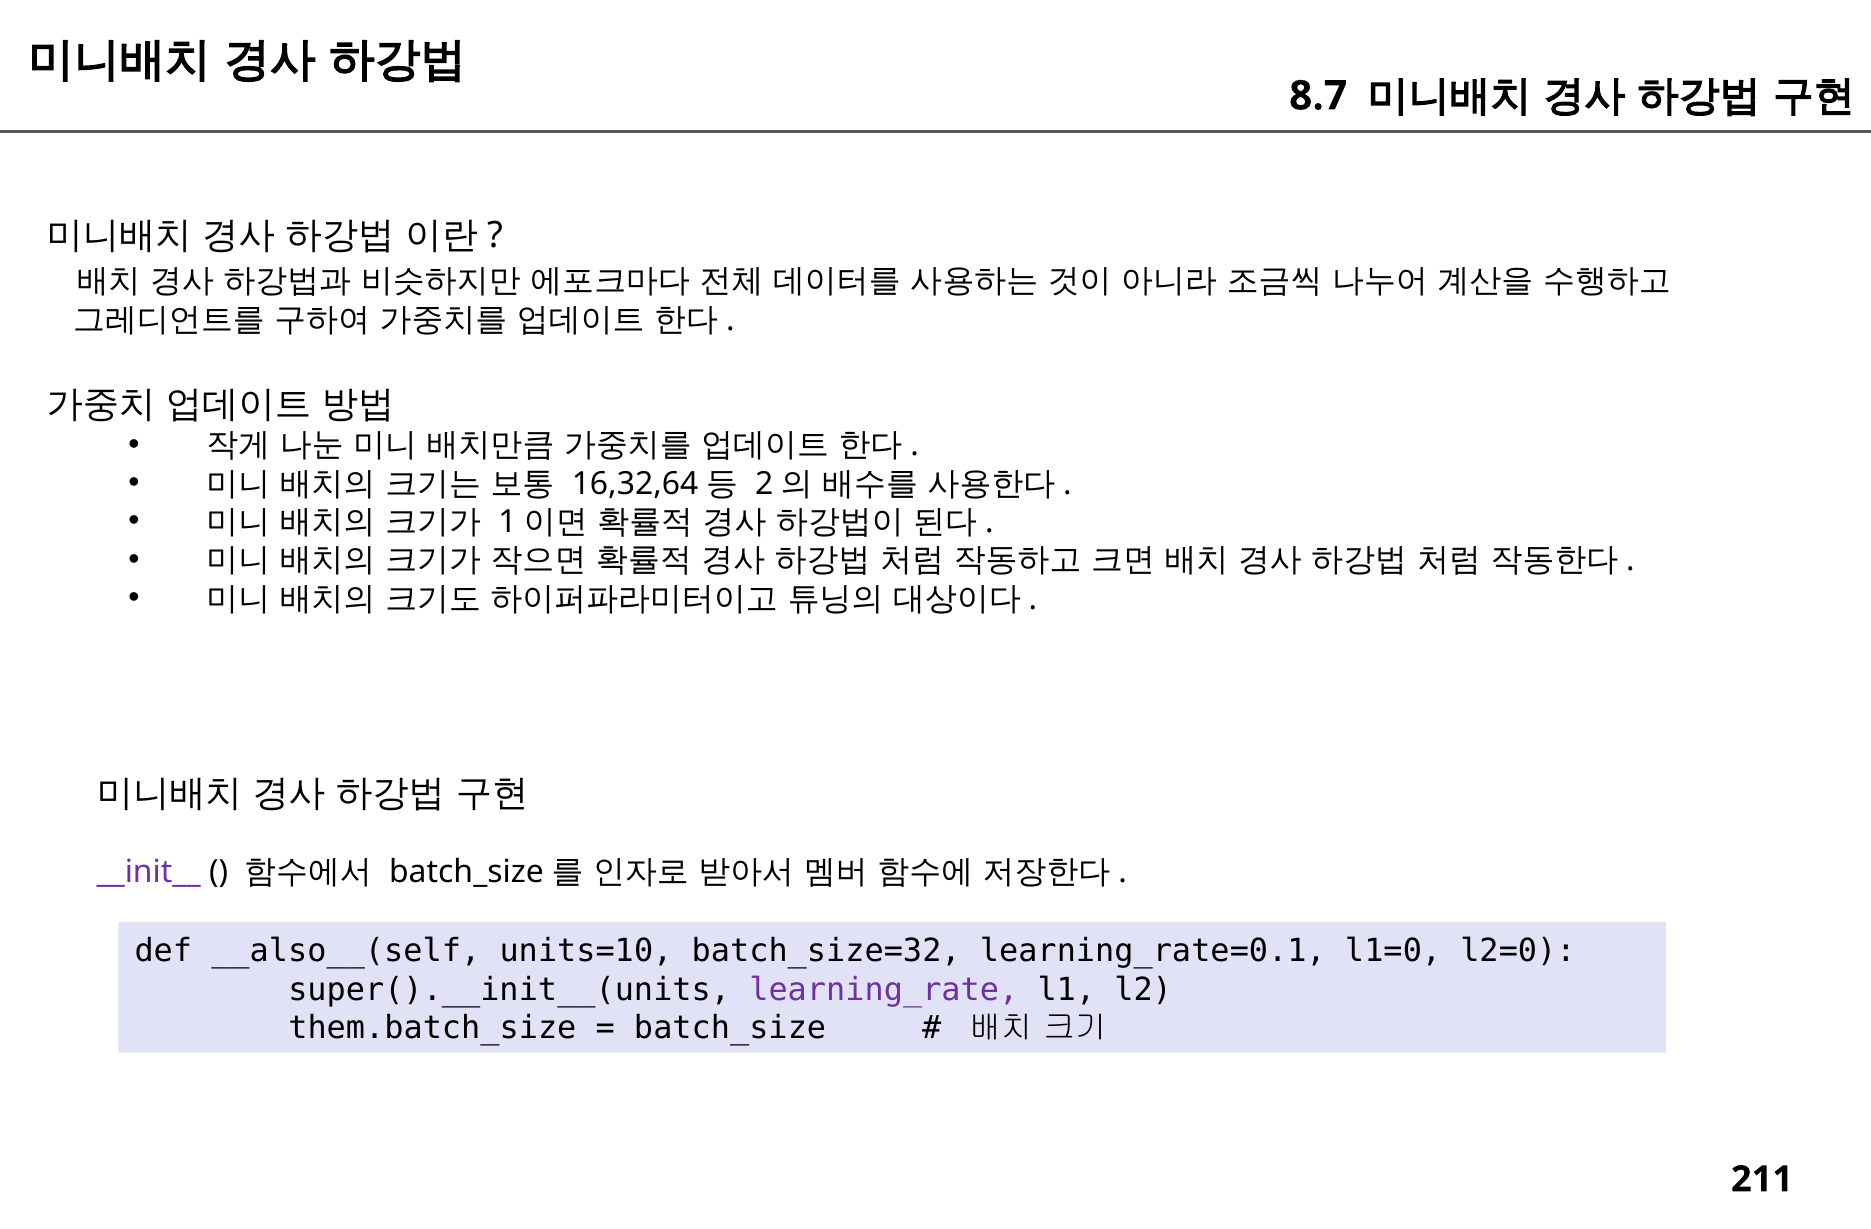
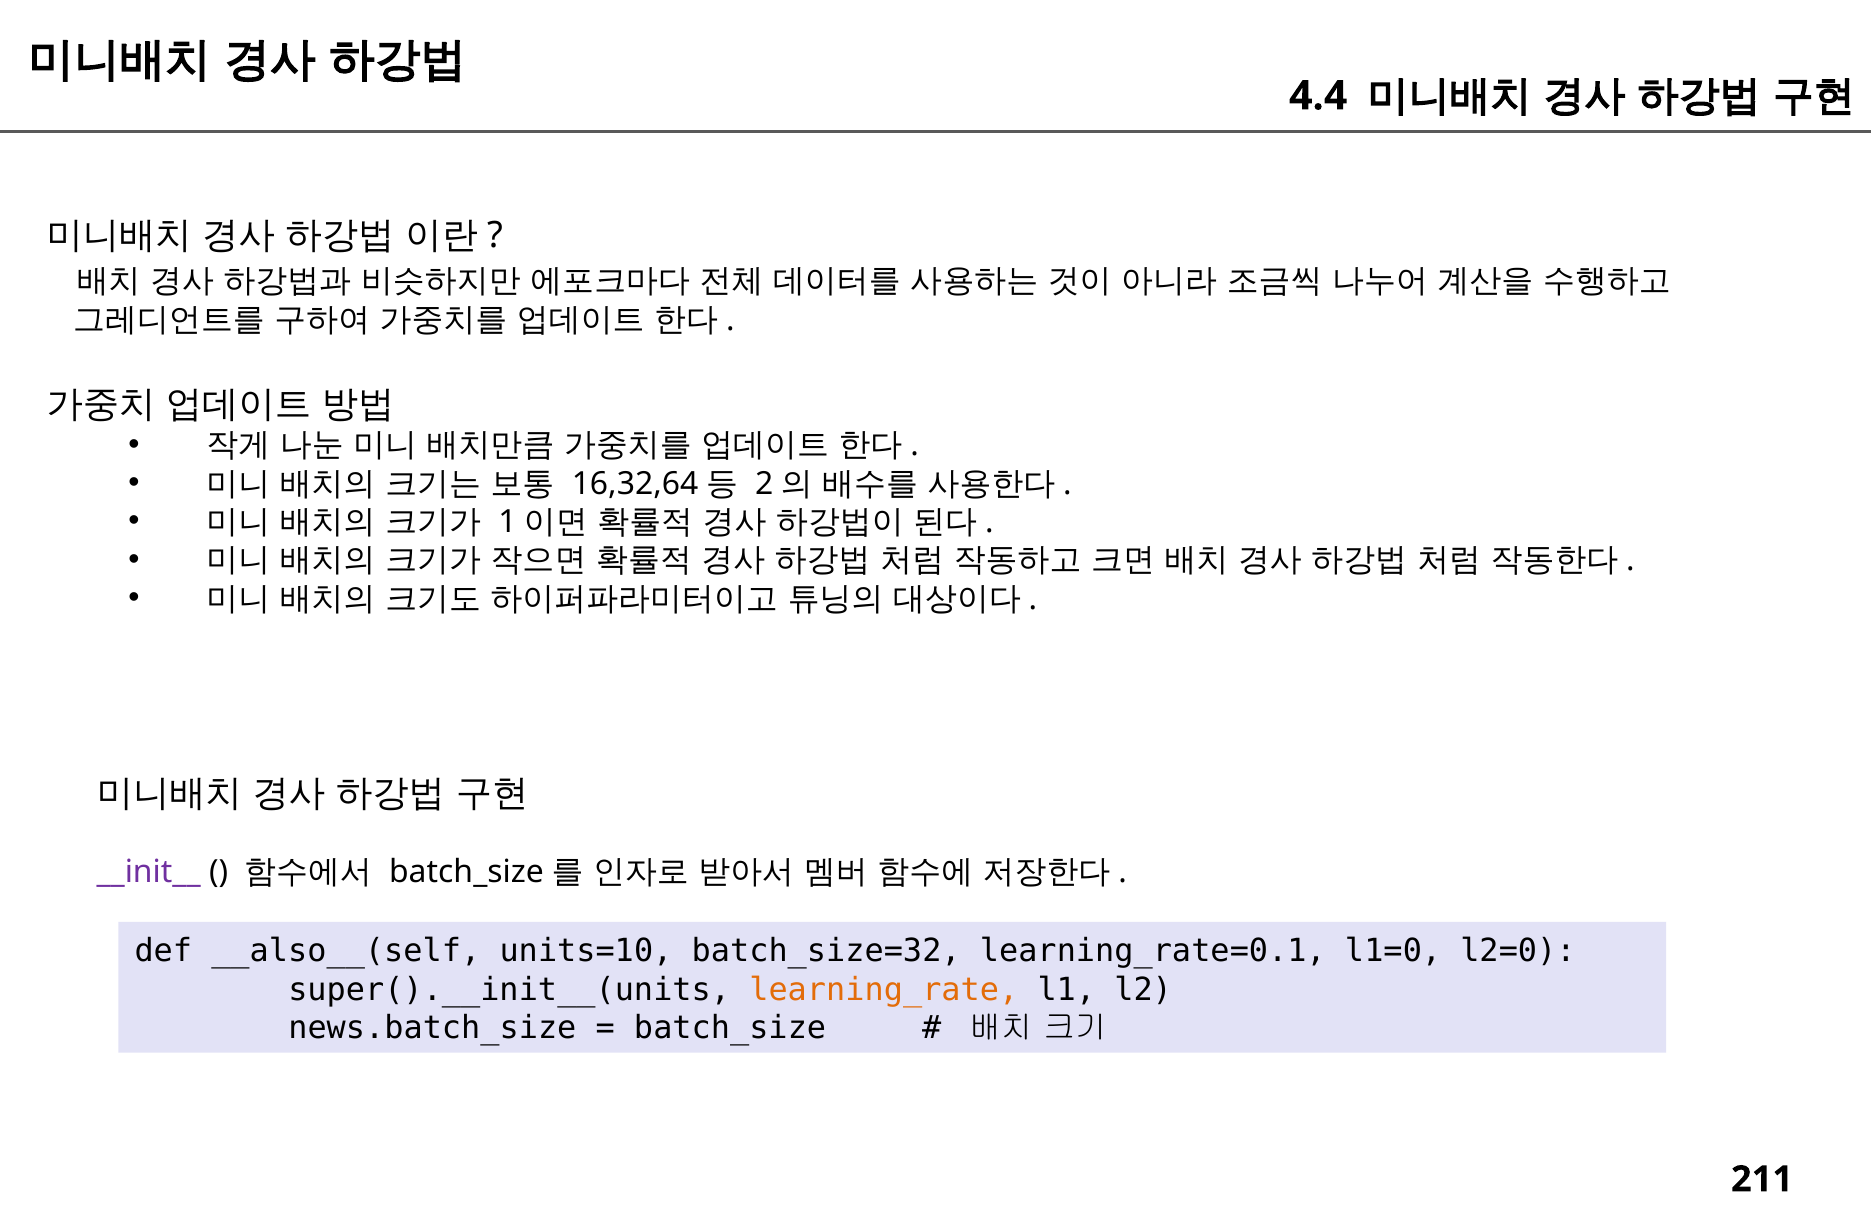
8.7: 8.7 -> 4.4 (1318, 96)
learning_rate colour: purple -> orange (884, 989)
them.batch_size: them.batch_size -> news.batch_size (432, 1028)
